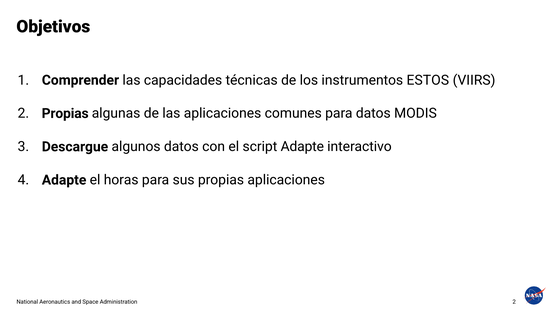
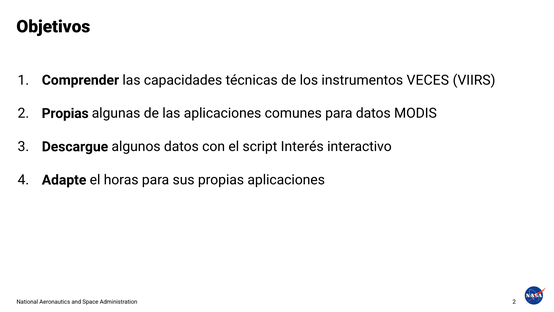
ESTOS: ESTOS -> VECES (428, 80)
script Adapte: Adapte -> Interés (302, 147)
